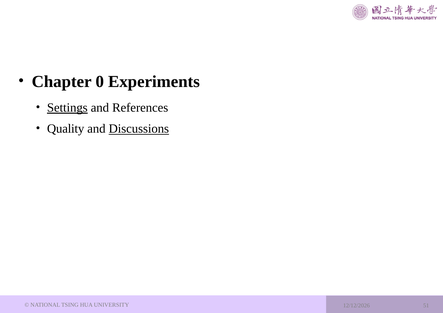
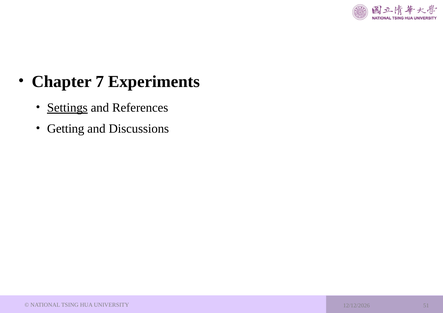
0: 0 -> 7 (100, 82)
Quality: Quality -> Getting (66, 129)
Discussions underline: present -> none (139, 129)
